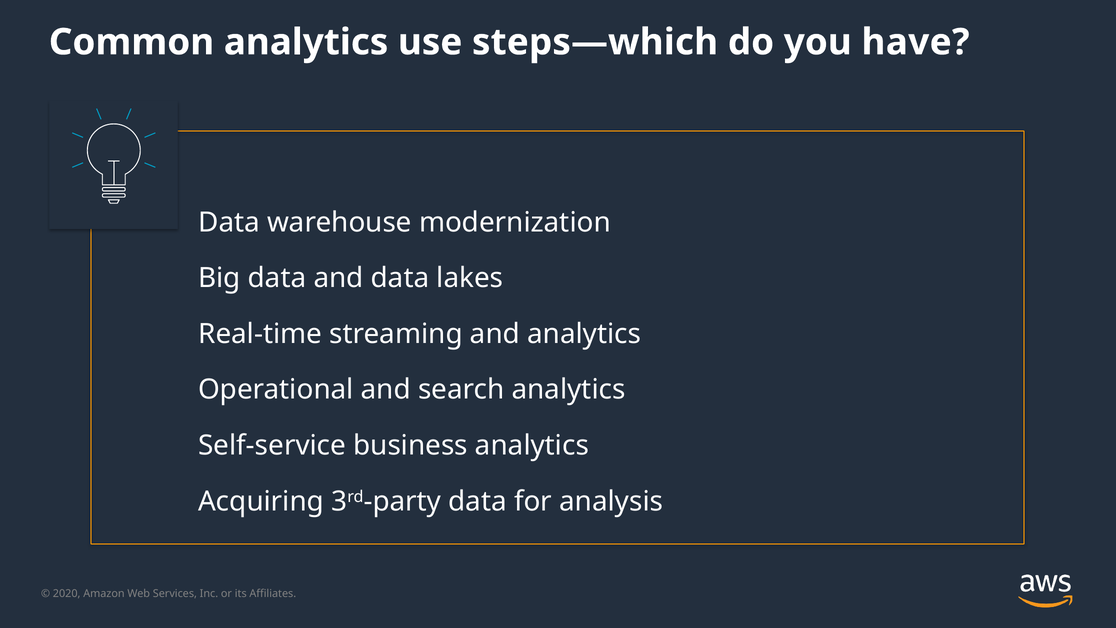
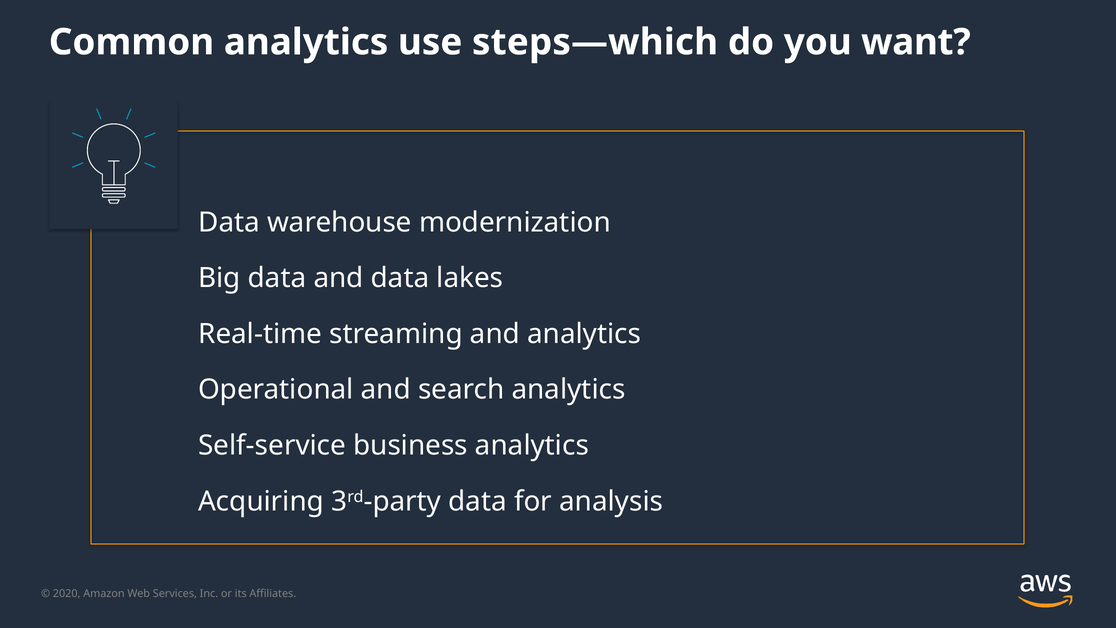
have: have -> want (916, 42)
